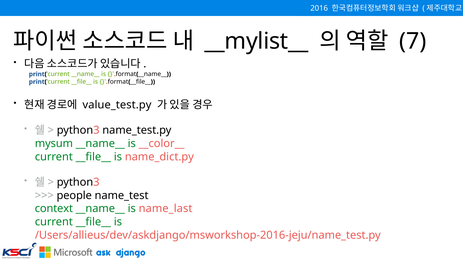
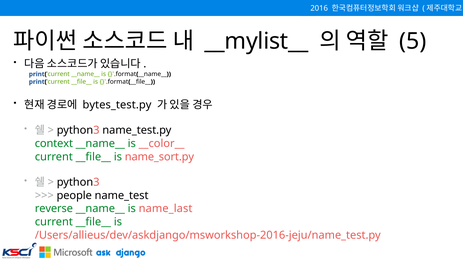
7: 7 -> 5 (413, 41)
value_test.py: value_test.py -> bytes_test.py (117, 105)
mysum: mysum -> context (54, 144)
name_dict.py: name_dict.py -> name_sort.py (159, 157)
context: context -> reverse (54, 209)
